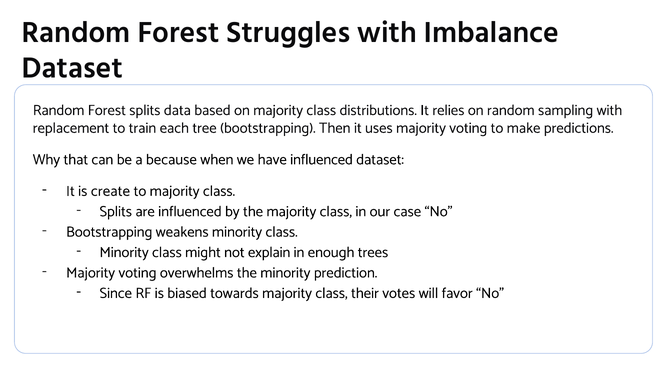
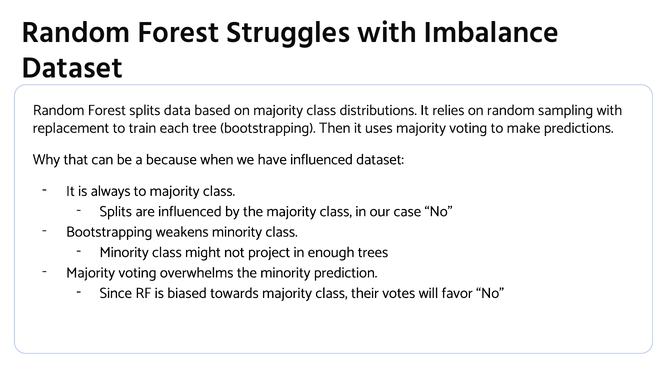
create: create -> always (111, 191)
explain: explain -> project (269, 252)
